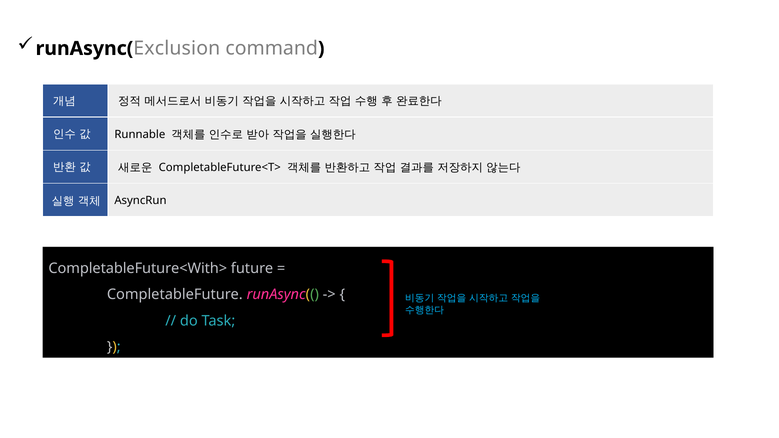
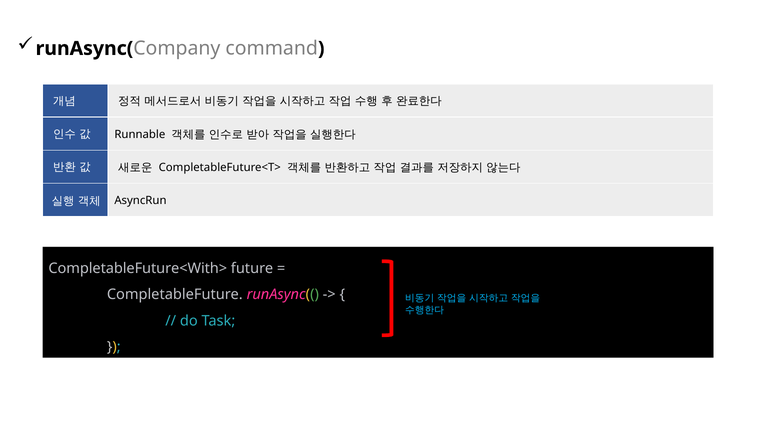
Exclusion: Exclusion -> Company (177, 48)
